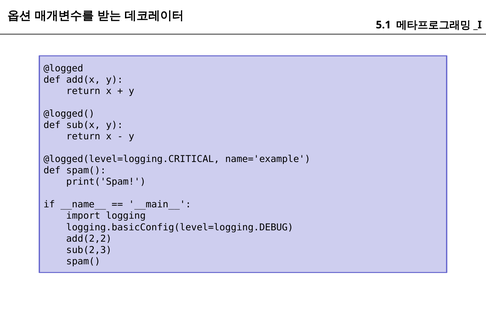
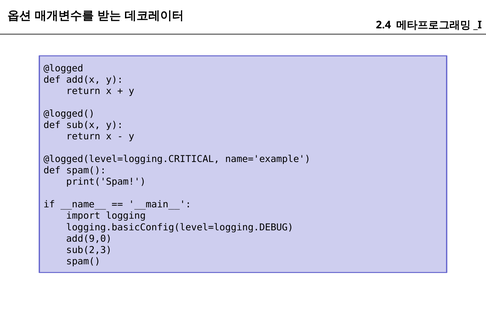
5.1: 5.1 -> 2.4 (383, 25)
add(2,2: add(2,2 -> add(9,0 (89, 239)
